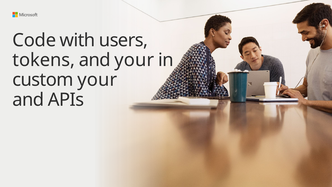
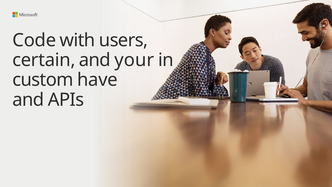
tokens: tokens -> certain (44, 60)
custom your: your -> have (97, 80)
